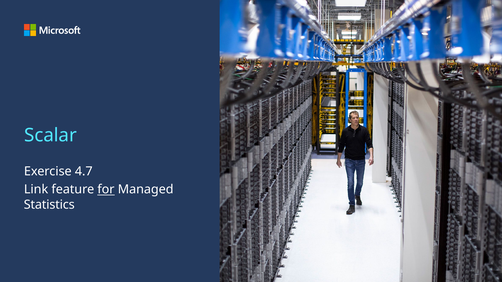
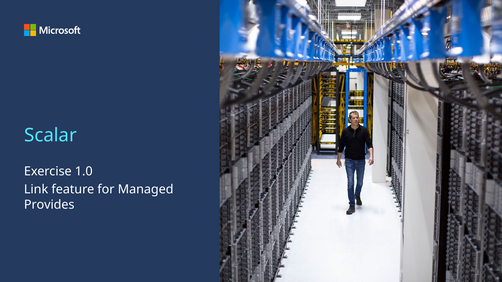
4.7: 4.7 -> 1.0 (84, 172)
for underline: present -> none (106, 190)
Statistics: Statistics -> Provides (49, 205)
